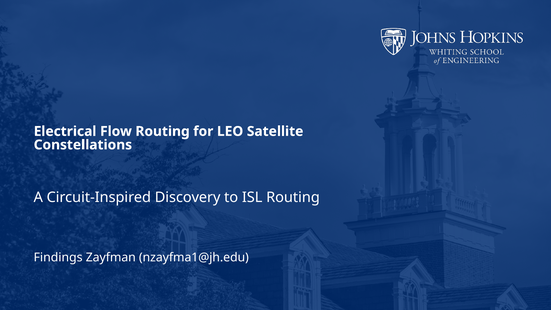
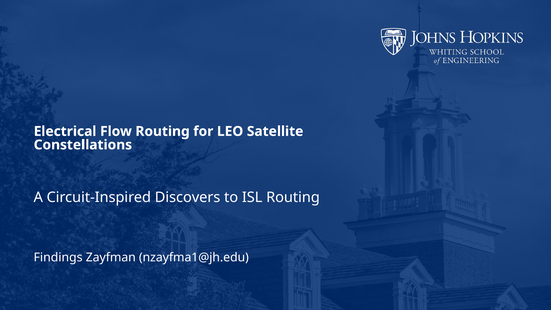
Discovery: Discovery -> Discovers (188, 197)
